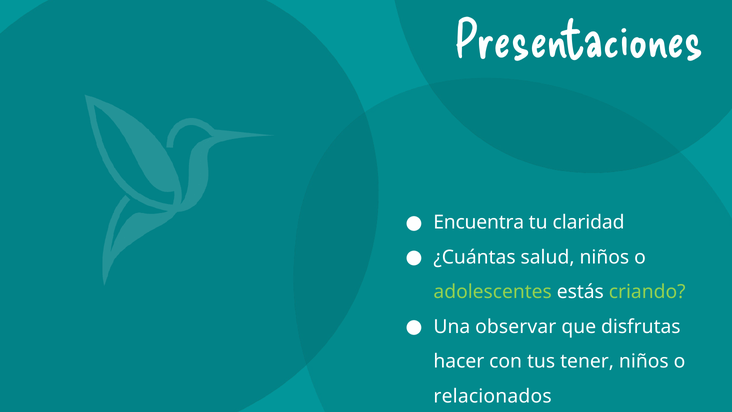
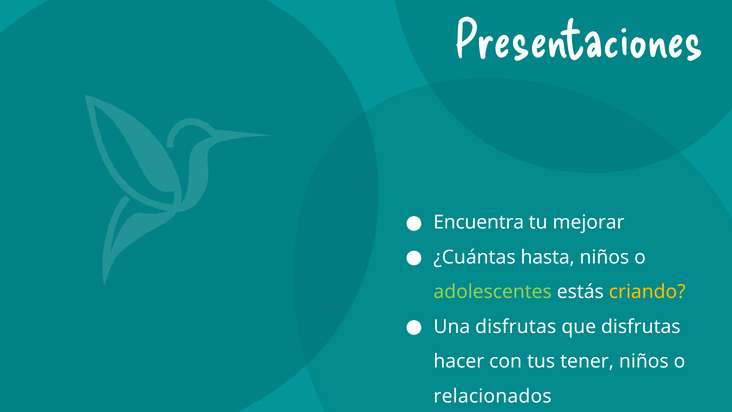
claridad: claridad -> mejorar (589, 222)
salud: salud -> hasta (548, 257)
criando colour: light green -> yellow (647, 292)
Una observar: observar -> disfrutas (516, 327)
